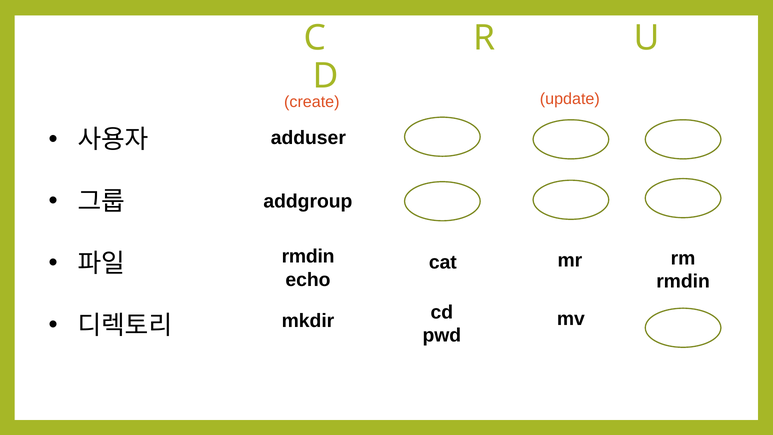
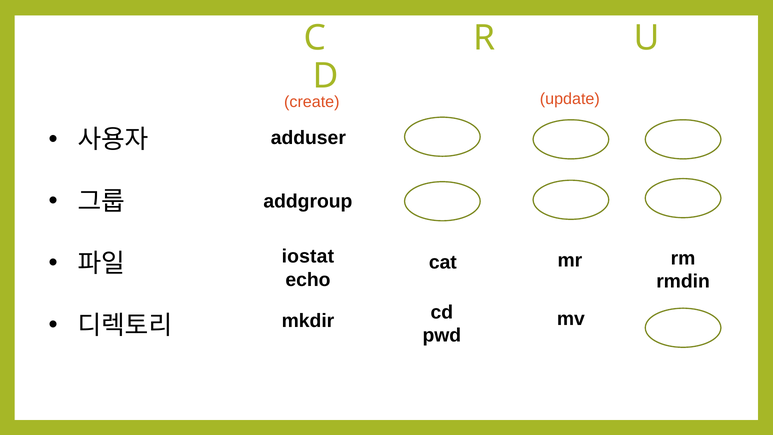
rmdin: rmdin -> iostat (308, 256)
